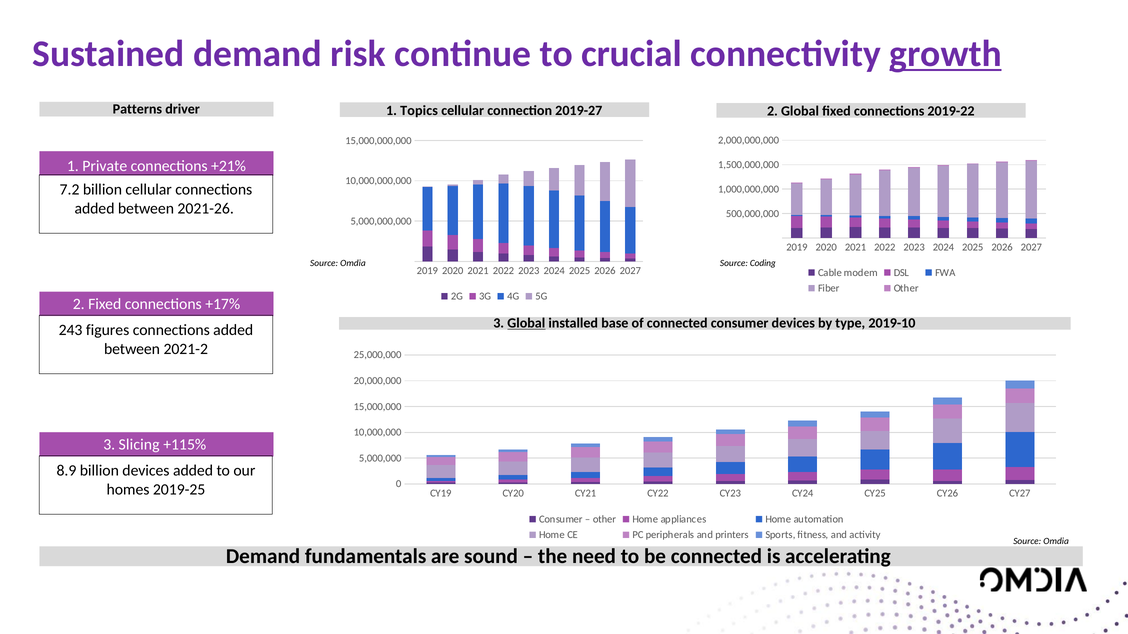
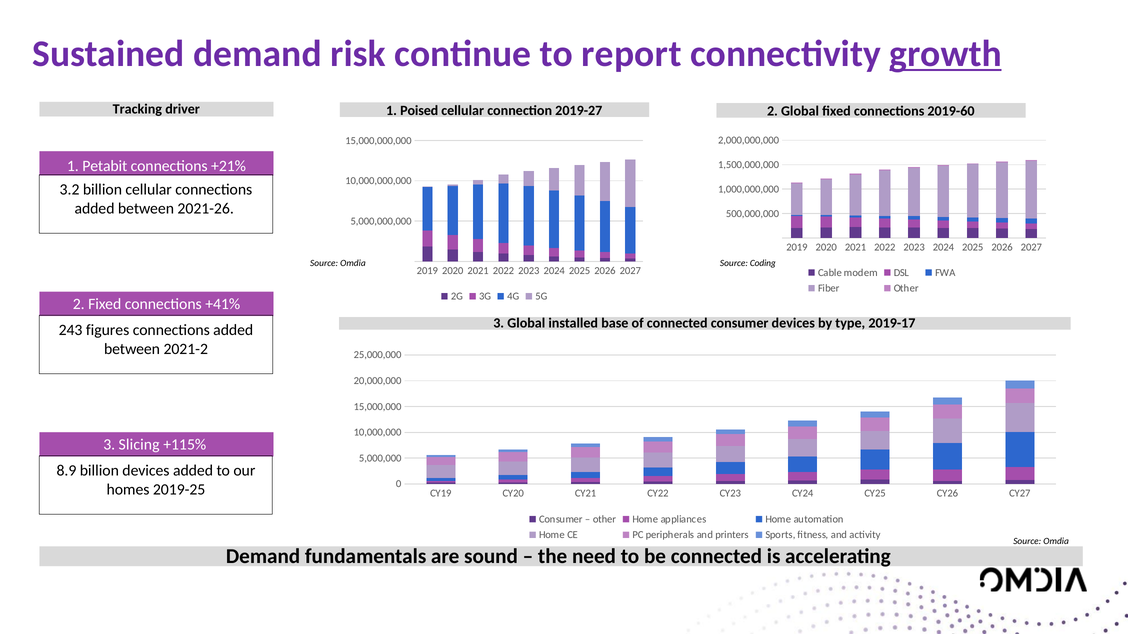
crucial: crucial -> report (631, 54)
Patterns: Patterns -> Tracking (137, 109)
Topics: Topics -> Poised (419, 110)
2019-22: 2019-22 -> 2019-60 (951, 111)
Private: Private -> Petabit (105, 166)
7.2: 7.2 -> 3.2 (70, 190)
+17%: +17% -> +41% (223, 304)
Global underline: present -> none (526, 324)
2019-10: 2019-10 -> 2019-17 (892, 324)
